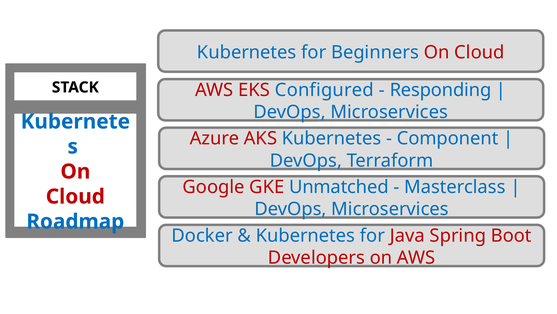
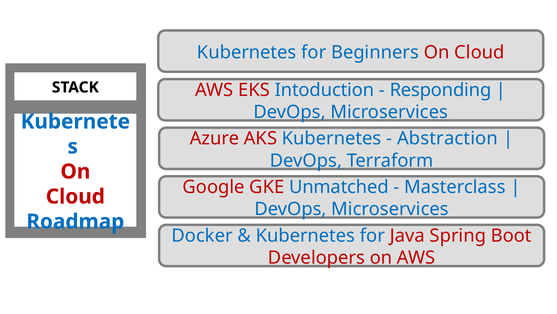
Configured: Configured -> Intoduction (324, 90)
Component: Component -> Abstraction (448, 138)
